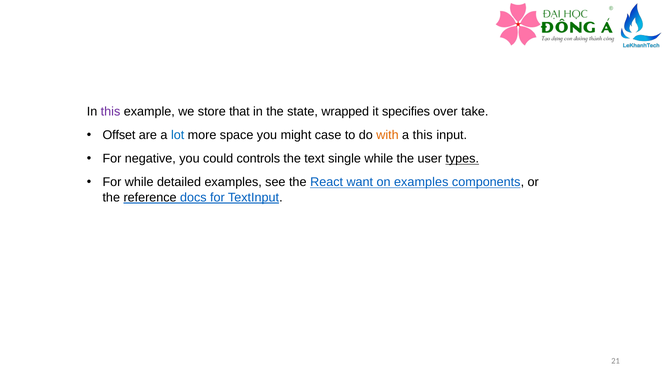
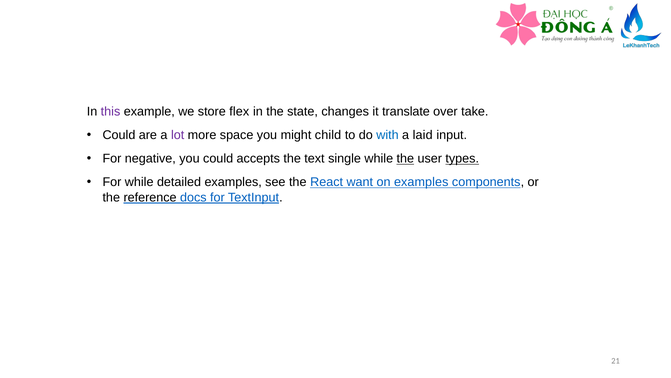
that: that -> flex (239, 112)
wrapped: wrapped -> changes (345, 112)
specifies: specifies -> translate (406, 112)
Offset: Offset -> Could (119, 135)
lot colour: blue -> purple (178, 135)
case: case -> child (328, 135)
with colour: orange -> blue (387, 135)
a this: this -> laid (423, 135)
controls: controls -> accepts (258, 159)
the underline: none -> present (405, 159)
